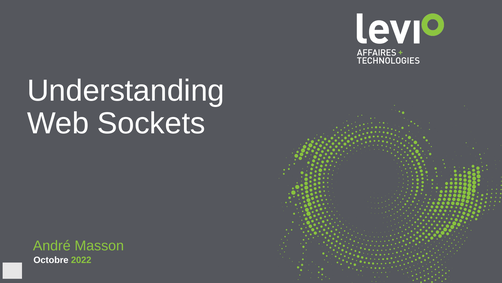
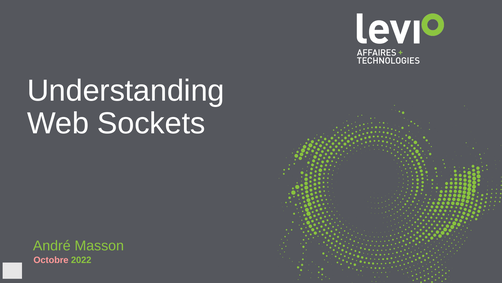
Octobre colour: white -> pink (51, 260)
